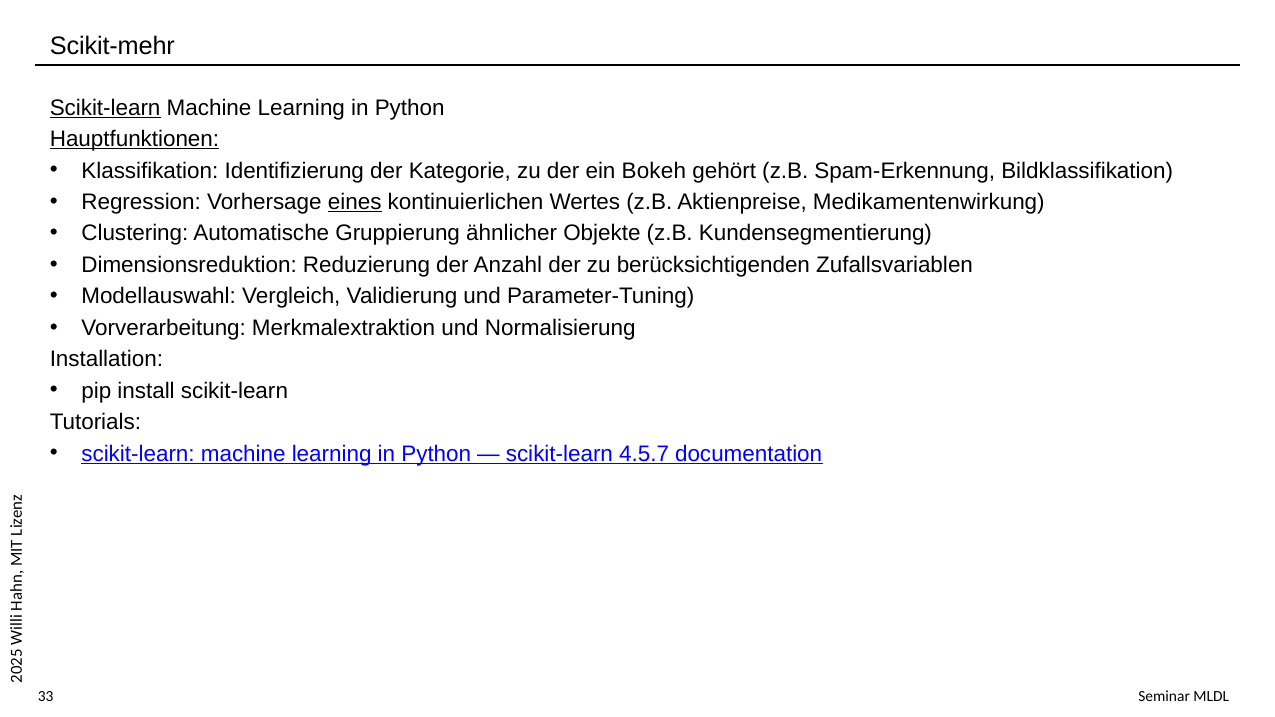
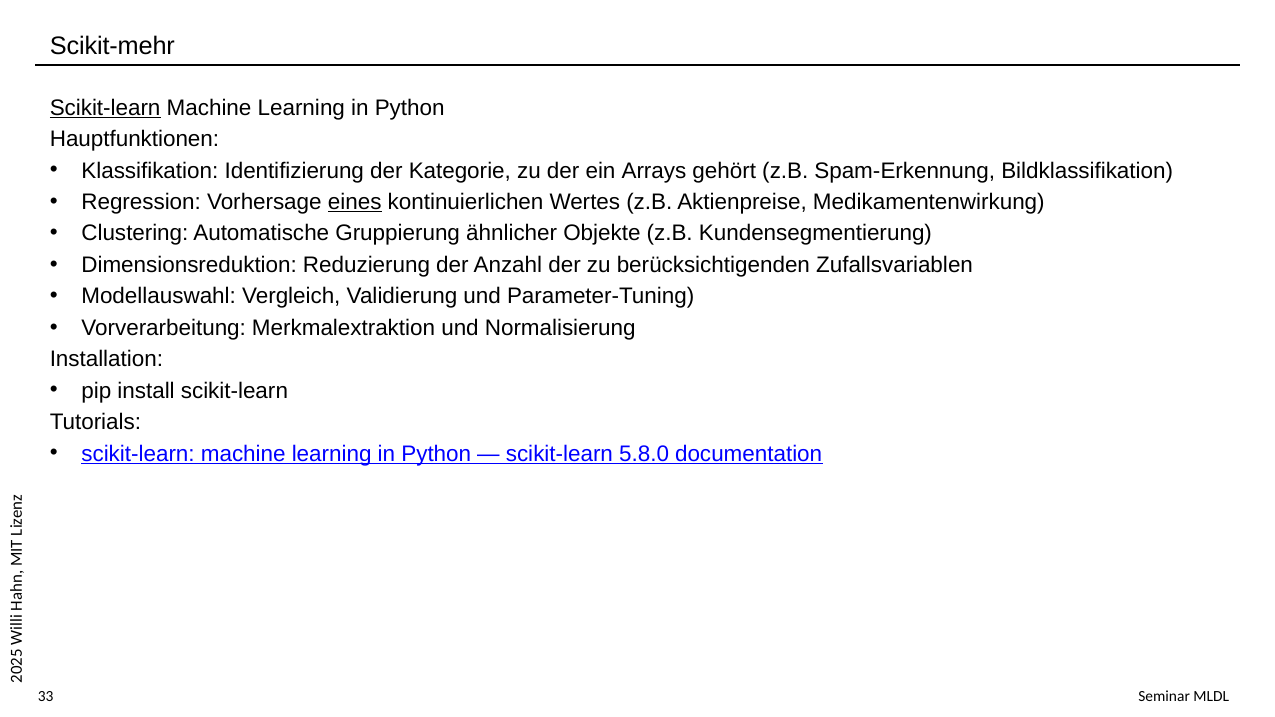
Hauptfunktionen underline: present -> none (134, 139)
Bokeh: Bokeh -> Arrays (654, 171)
4.5.7: 4.5.7 -> 5.8.0 (644, 454)
